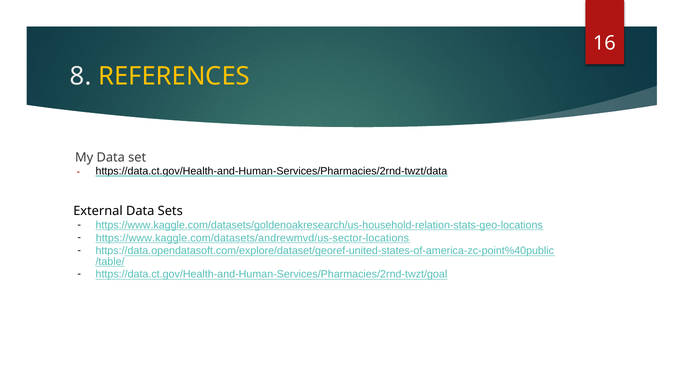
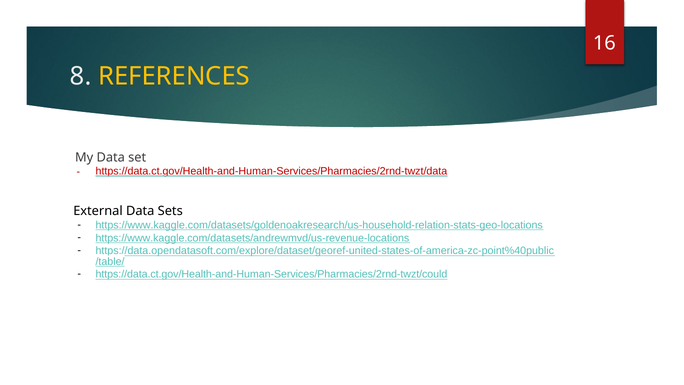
https://data.ct.gov/Health-and-Human-Services/Pharmacies/2rnd-twzt/data colour: black -> red (271, 171)
https://www.kaggle.com/datasets/andrewmvd/us-sector-locations: https://www.kaggle.com/datasets/andrewmvd/us-sector-locations -> https://www.kaggle.com/datasets/andrewmvd/us-revenue-locations (252, 238)
https://data.ct.gov/Health-and-Human-Services/Pharmacies/2rnd-twzt/goal: https://data.ct.gov/Health-and-Human-Services/Pharmacies/2rnd-twzt/goal -> https://data.ct.gov/Health-and-Human-Services/Pharmacies/2rnd-twzt/could (271, 274)
